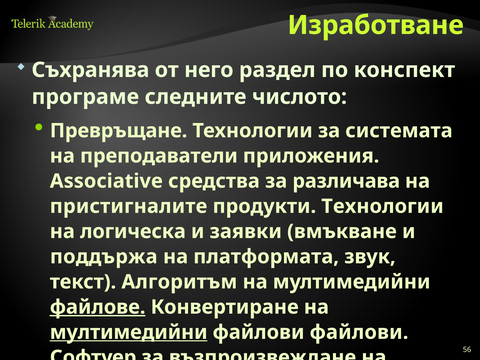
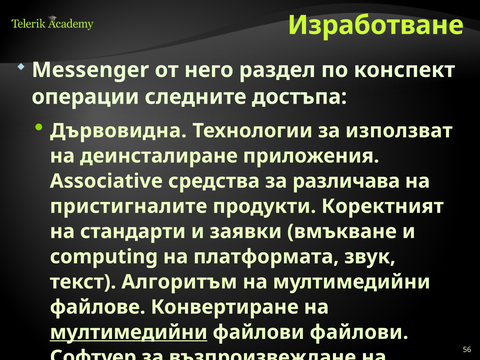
Съхранява: Съхранява -> Messenger (90, 70)
програме: програме -> операции (85, 97)
числото: числото -> достъпа (299, 97)
Превръщане: Превръщане -> Дървовидна (118, 131)
системата: системата -> използват (399, 131)
преподаватели: преподаватели -> деинсталиране (159, 156)
продукти Технологии: Технологии -> Коректният (383, 206)
логическа: логическа -> стандарти (133, 231)
поддържа: поддържа -> computing (104, 257)
файлове underline: present -> none (98, 307)
